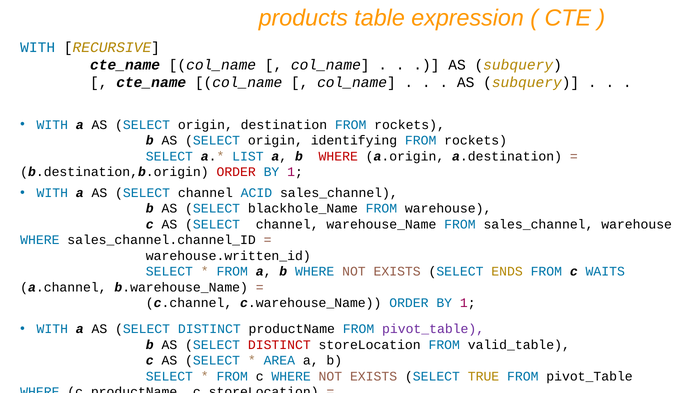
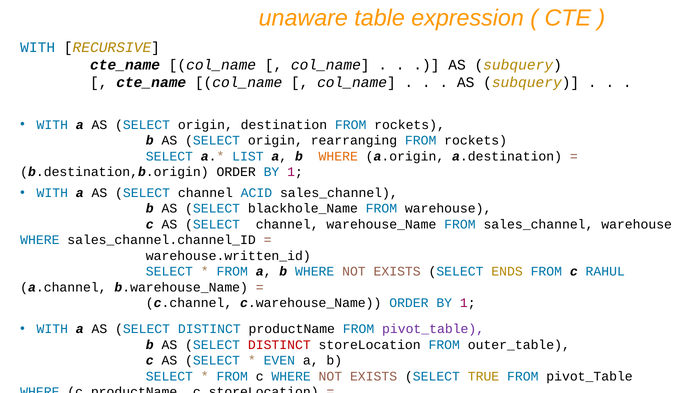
products: products -> unaware (303, 18)
identifying: identifying -> rearranging (354, 140)
WHERE colour: red -> orange (338, 156)
ORDER colour: red -> black (236, 172)
WAITS: WAITS -> RAHUL (605, 271)
valid_table: valid_table -> outer_table (519, 345)
AREA: AREA -> EVEN (279, 360)
